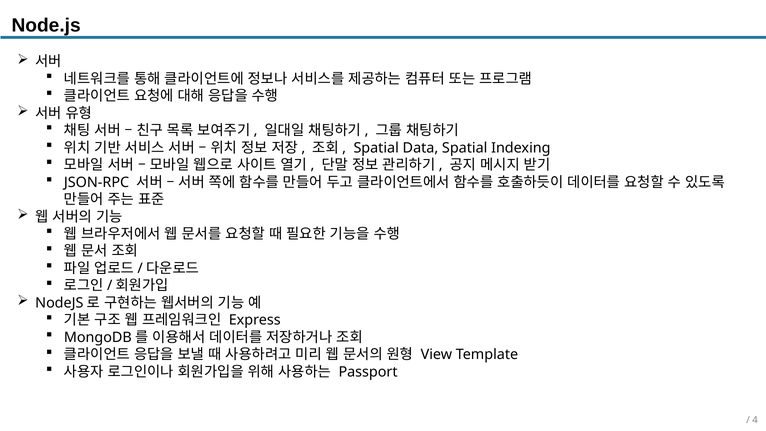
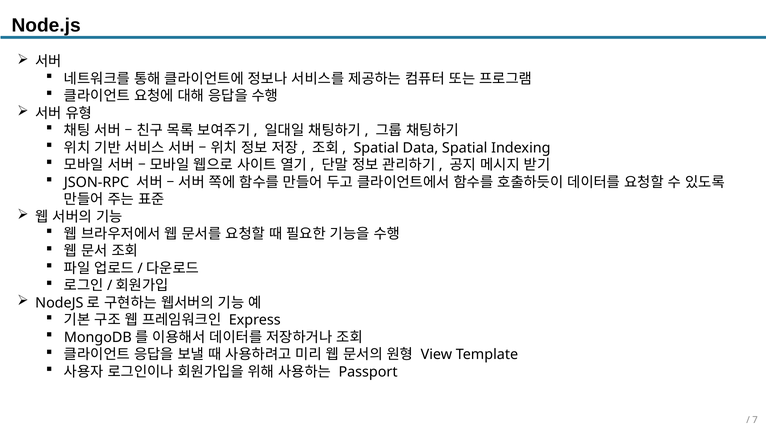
4: 4 -> 7 (755, 420)
